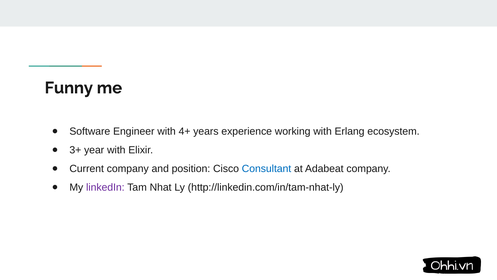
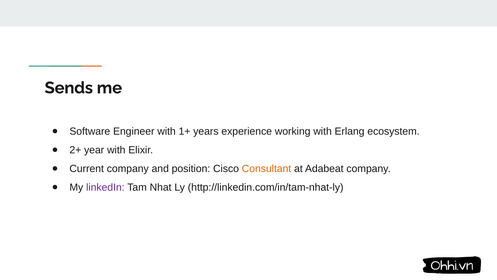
Funny: Funny -> Sends (69, 88)
4+: 4+ -> 1+ (185, 131)
3+: 3+ -> 2+ (75, 150)
Consultant colour: blue -> orange (267, 168)
